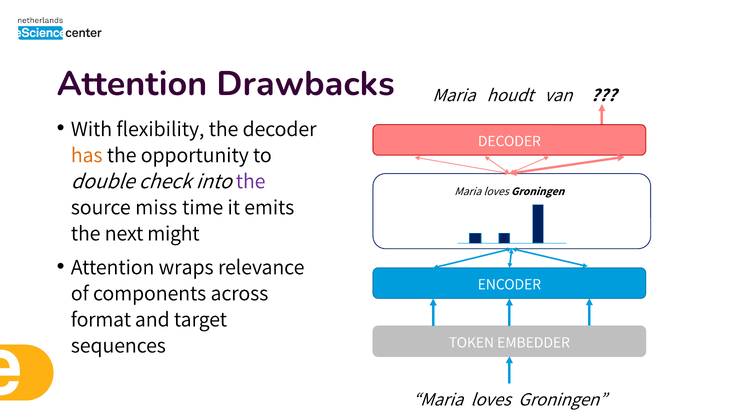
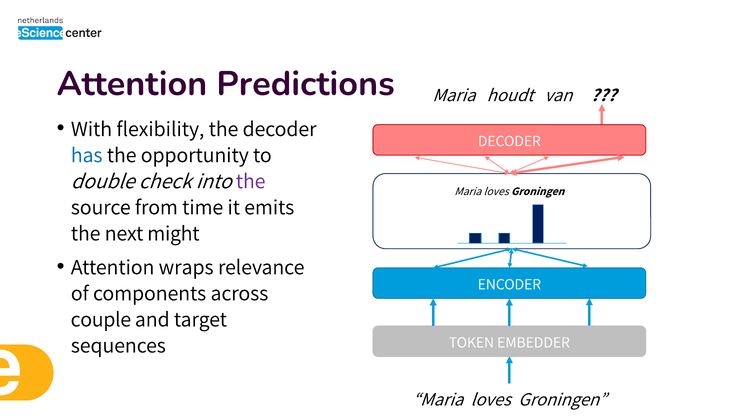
Drawbacks: Drawbacks -> Predictions (306, 84)
has colour: orange -> blue (87, 155)
miss: miss -> from (156, 207)
format: format -> couple (101, 320)
